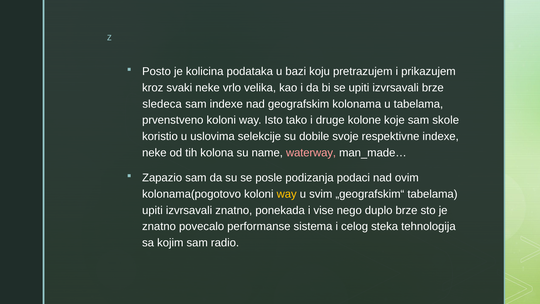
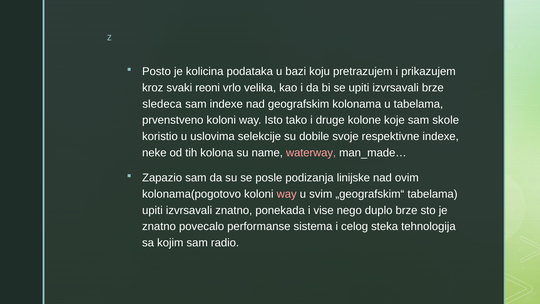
svaki neke: neke -> reoni (208, 88)
podaci: podaci -> linijske (353, 178)
way colour: yellow -> pink (287, 194)
